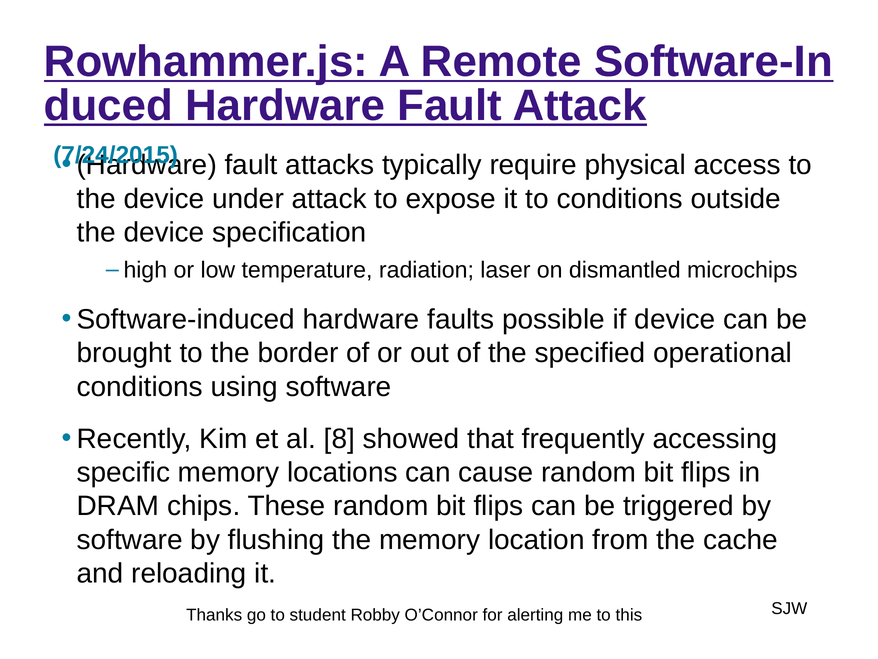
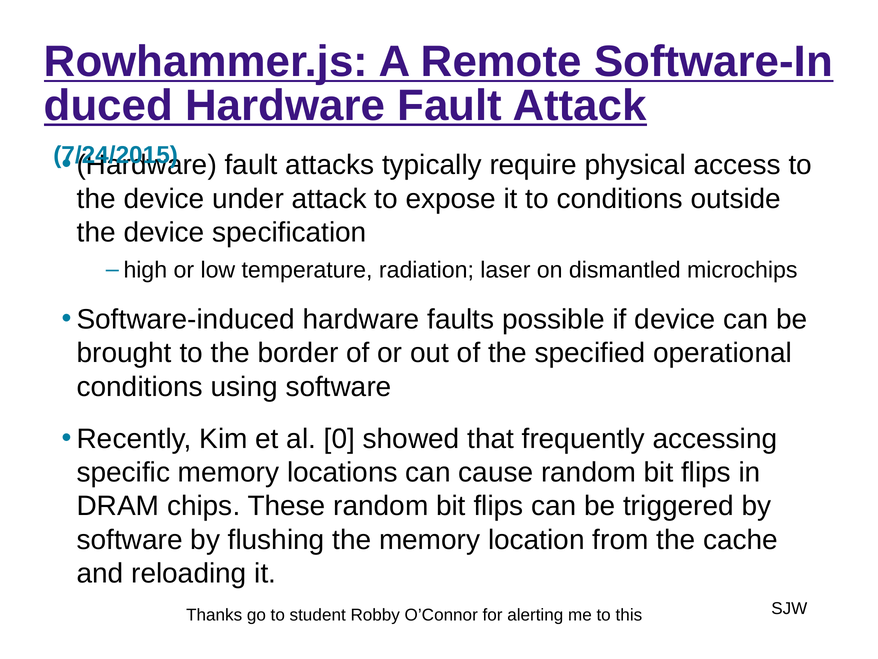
8: 8 -> 0 (340, 438)
